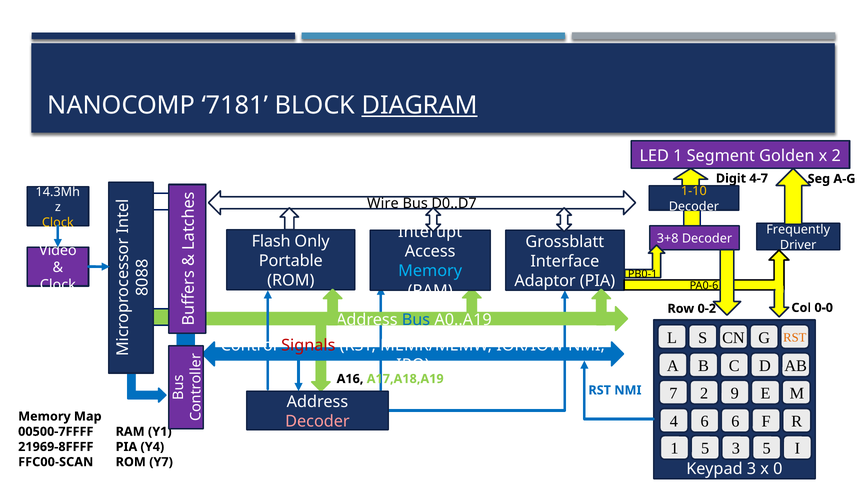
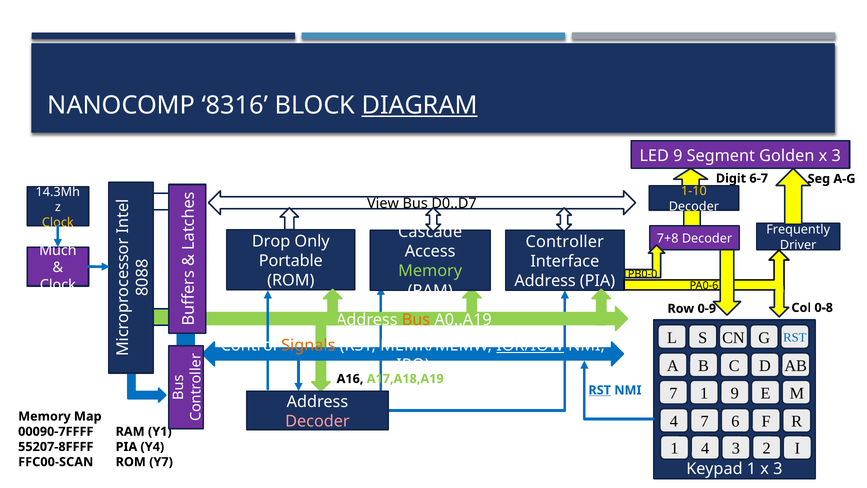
7181: 7181 -> 8316 (235, 105)
LED 1: 1 -> 9 (678, 156)
2: 2 -> 3 (836, 156)
4-7: 4-7 -> 6-7 (759, 178)
Wire: Wire -> View (383, 204)
Interupt: Interupt -> Cascade (430, 232)
3+8: 3+8 -> 7+8 (668, 238)
Flash: Flash -> Drop (271, 241)
Grossblatt: Grossblatt -> Controller (565, 242)
Video: Video -> Much (58, 250)
Memory colour: light blue -> light green (430, 271)
PB0-1: PB0-1 -> PB0-0 (643, 274)
Adaptor: Adaptor -> Address (545, 281)
0-0: 0-0 -> 0-8 (824, 308)
0-2: 0-2 -> 0-9 (707, 308)
Bus colour: blue -> orange (416, 320)
RST colour: orange -> blue (795, 337)
Signals colour: red -> orange (308, 345)
IOR/IOW underline: none -> present (530, 345)
7 2: 2 -> 1 (704, 393)
RST underline: none -> present (600, 390)
4 6: 6 -> 7 (705, 421)
00500-7FFFF: 00500-7FFFF -> 00090-7FFFF (56, 431)
1 5: 5 -> 4 (705, 448)
3 5: 5 -> 2 (767, 448)
21969-8FFFF: 21969-8FFFF -> 55207-8FFFF (56, 447)
Keypad 3: 3 -> 1 (751, 469)
0: 0 -> 3 (778, 469)
